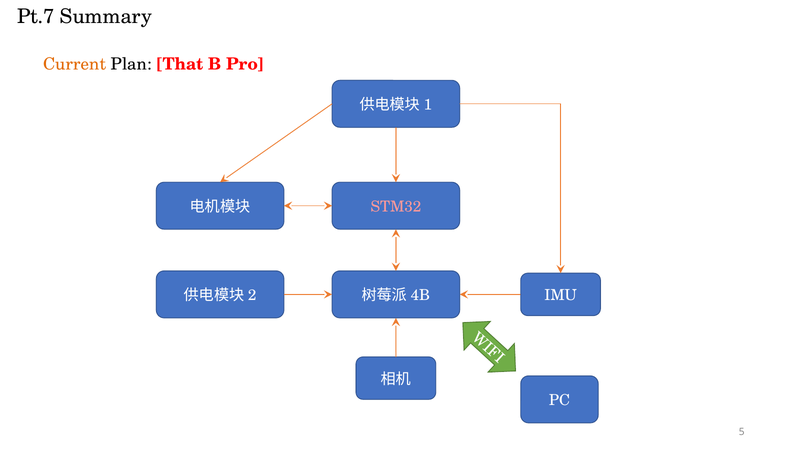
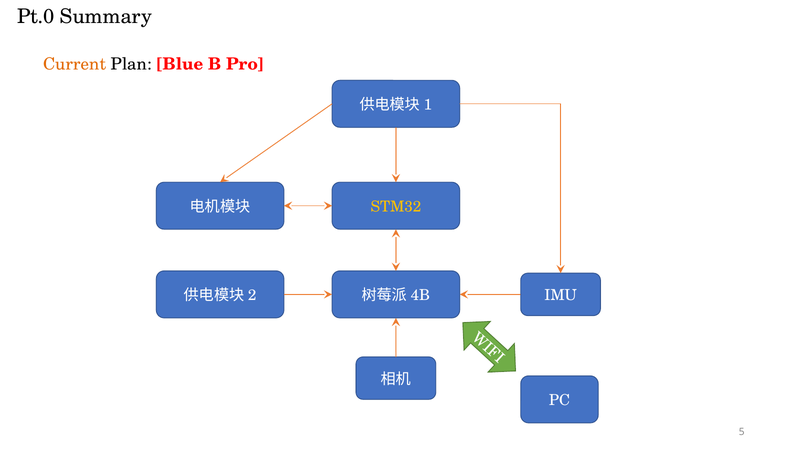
Pt.7: Pt.7 -> Pt.0 (36, 16)
That: That -> Blue (180, 64)
STM32 colour: pink -> yellow (396, 207)
